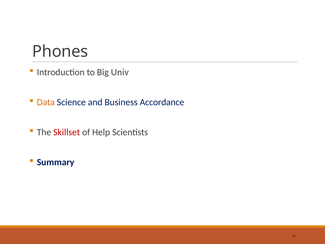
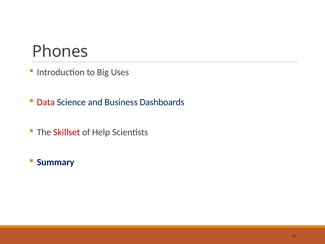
Univ: Univ -> Uses (120, 72)
Data colour: orange -> red (46, 102)
Accordance: Accordance -> Dashboards (162, 102)
